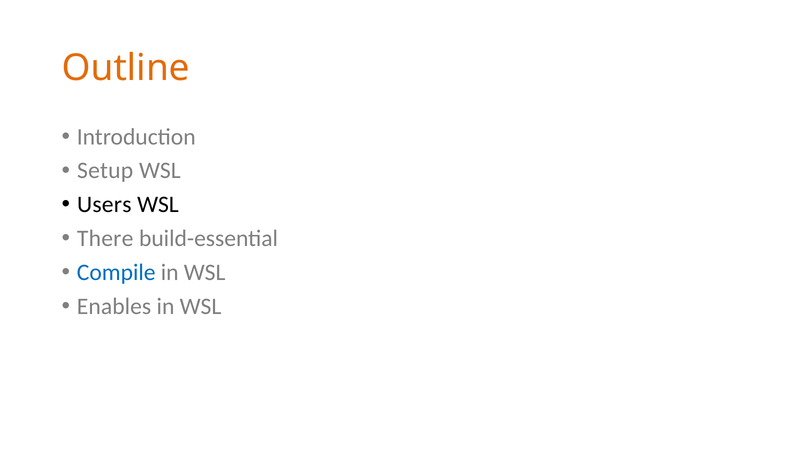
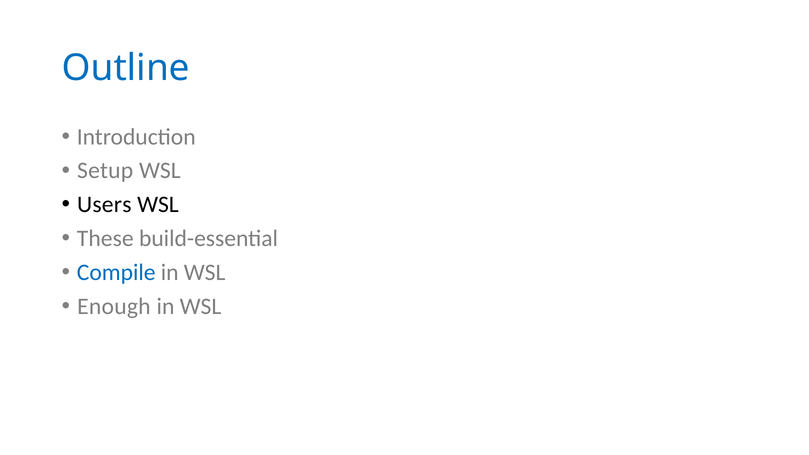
Outline colour: orange -> blue (126, 68)
There: There -> These (105, 239)
Enables: Enables -> Enough (114, 306)
